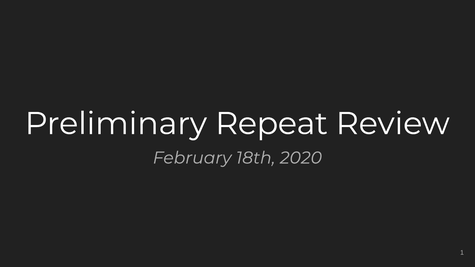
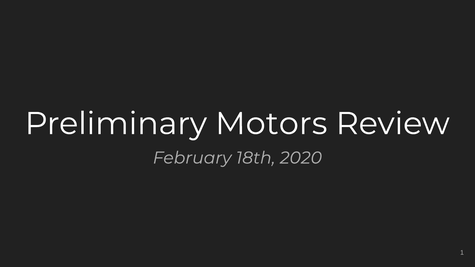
Repeat: Repeat -> Motors (271, 124)
